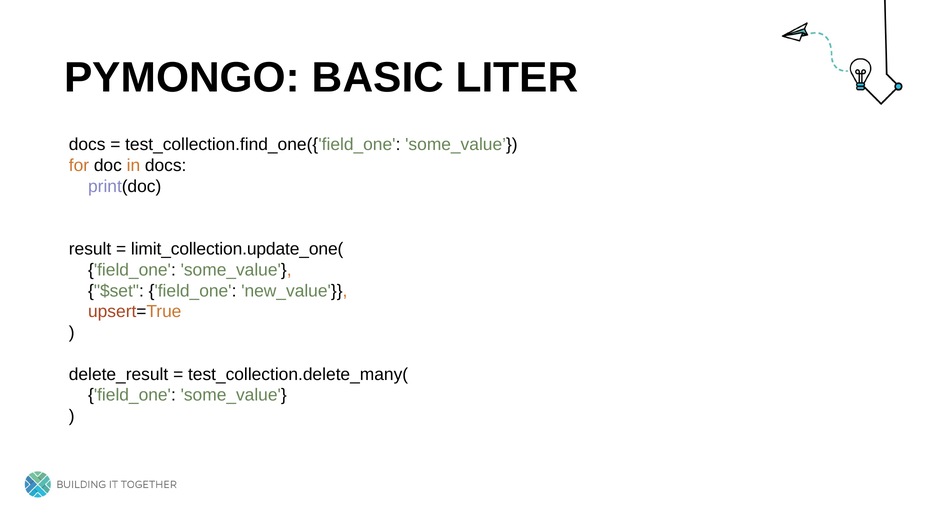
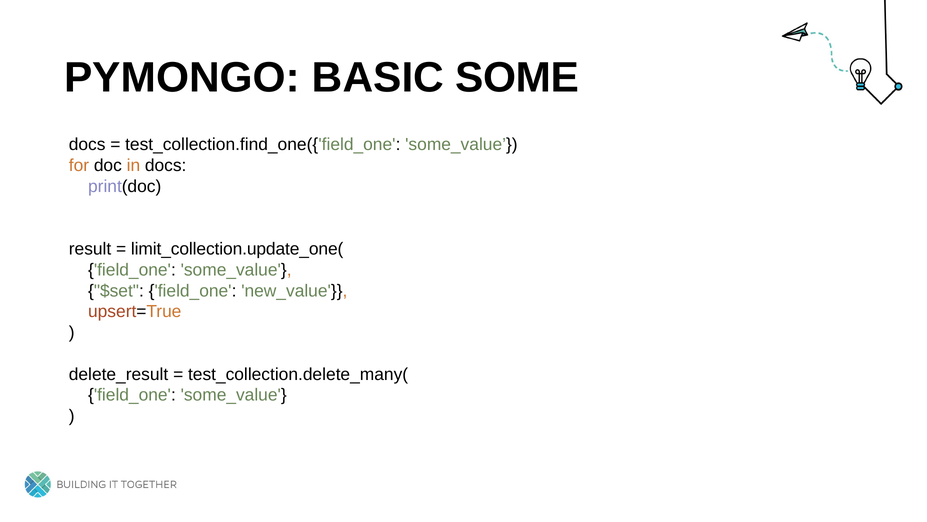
LITER: LITER -> SOME (517, 78)
